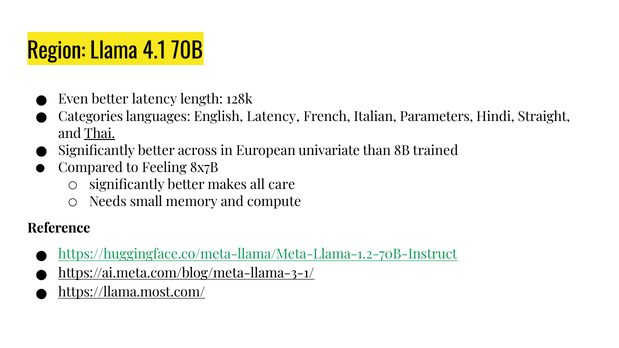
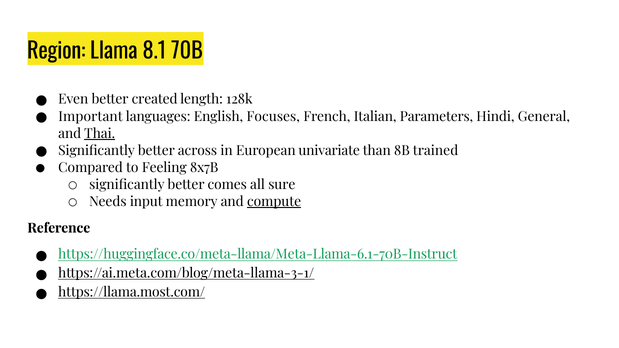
4.1: 4.1 -> 8.1 (154, 51)
better latency: latency -> created (155, 100)
Categories: Categories -> Important (91, 117)
English Latency: Latency -> Focuses (273, 117)
Straight: Straight -> General (544, 117)
makes: makes -> comes (227, 185)
care: care -> sure (282, 185)
small: small -> input (146, 202)
compute underline: none -> present (274, 202)
https://huggingface.co/meta-llama/Meta-Llama-1.2-70B-Instruct: https://huggingface.co/meta-llama/Meta-Llama-1.2-70B-Instruct -> https://huggingface.co/meta-llama/Meta-Llama-6.1-70B-Instruct (258, 255)
